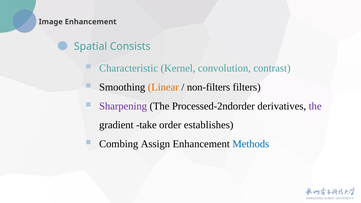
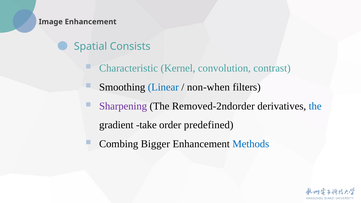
Linear colour: orange -> blue (163, 87)
non-filters: non-filters -> non-when (208, 87)
Processed-2ndorder: Processed-2ndorder -> Removed-2ndorder (213, 106)
the colour: purple -> blue (315, 106)
establishes: establishes -> predefined (209, 125)
Assign: Assign -> Bigger (155, 144)
